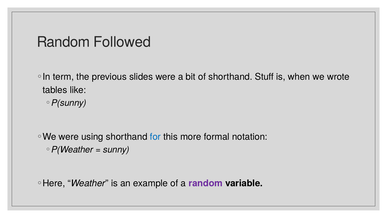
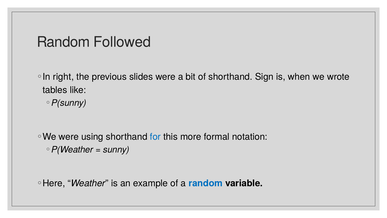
term: term -> right (63, 77)
Stuff: Stuff -> Sign (264, 77)
random colour: purple -> blue (206, 183)
